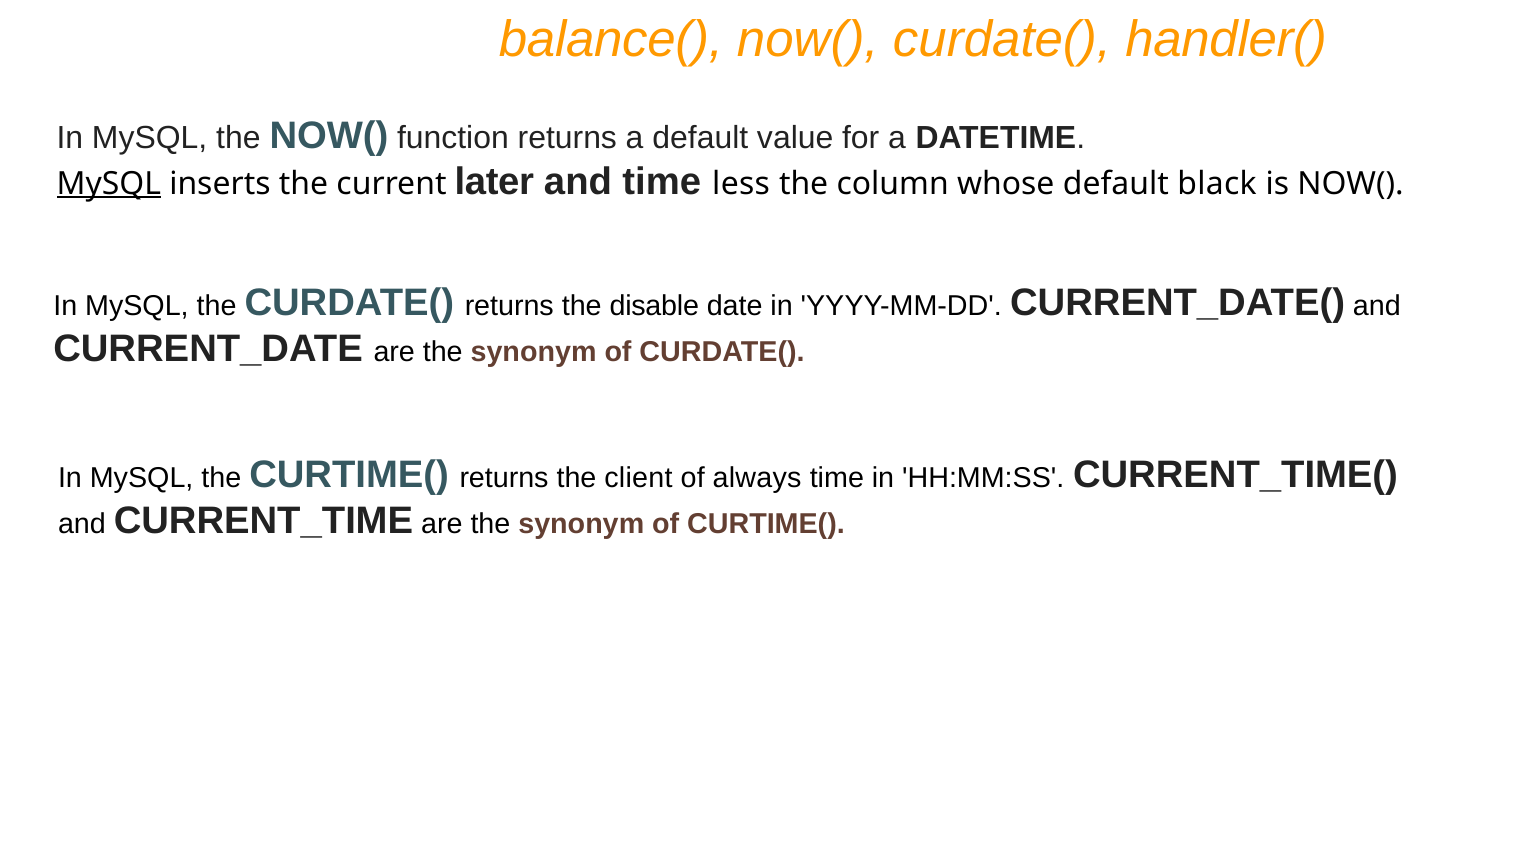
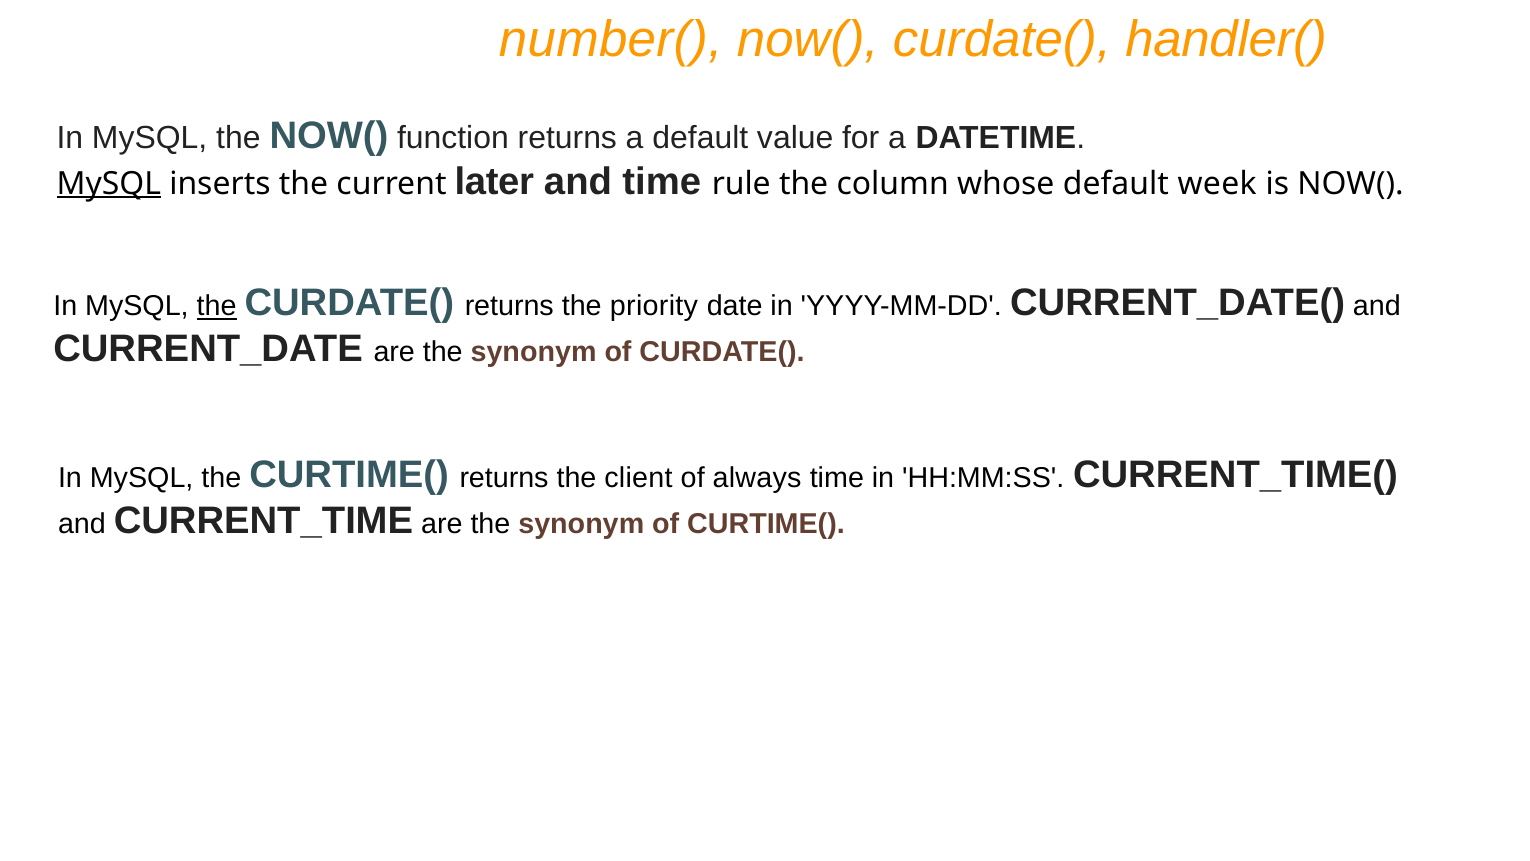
balance(: balance( -> number( (611, 40)
less: less -> rule (741, 184)
black: black -> week (1217, 184)
the underline: none -> present (217, 306)
disable: disable -> priority (654, 306)
